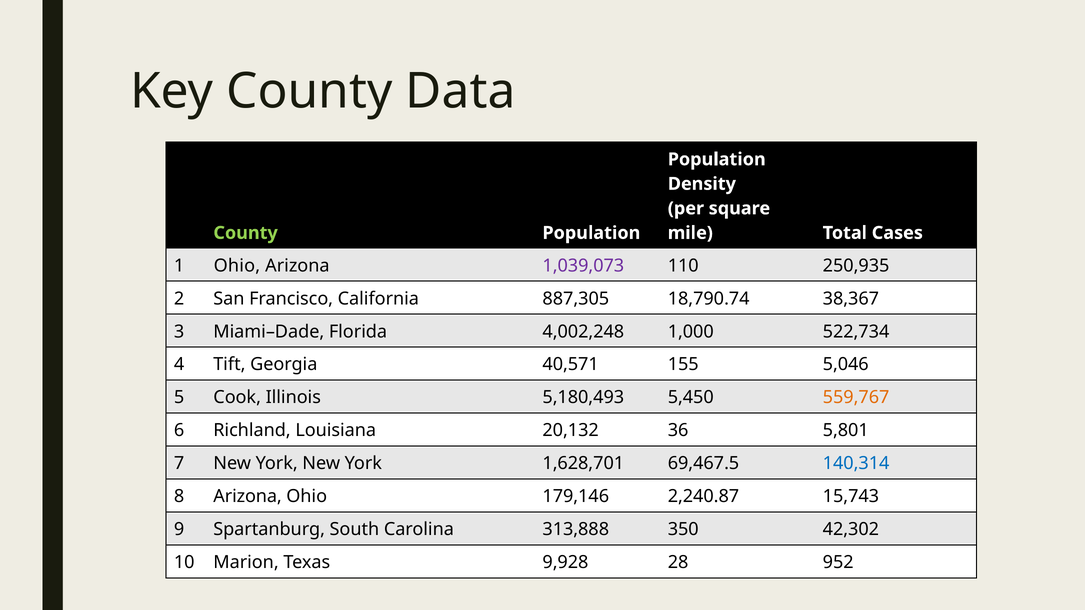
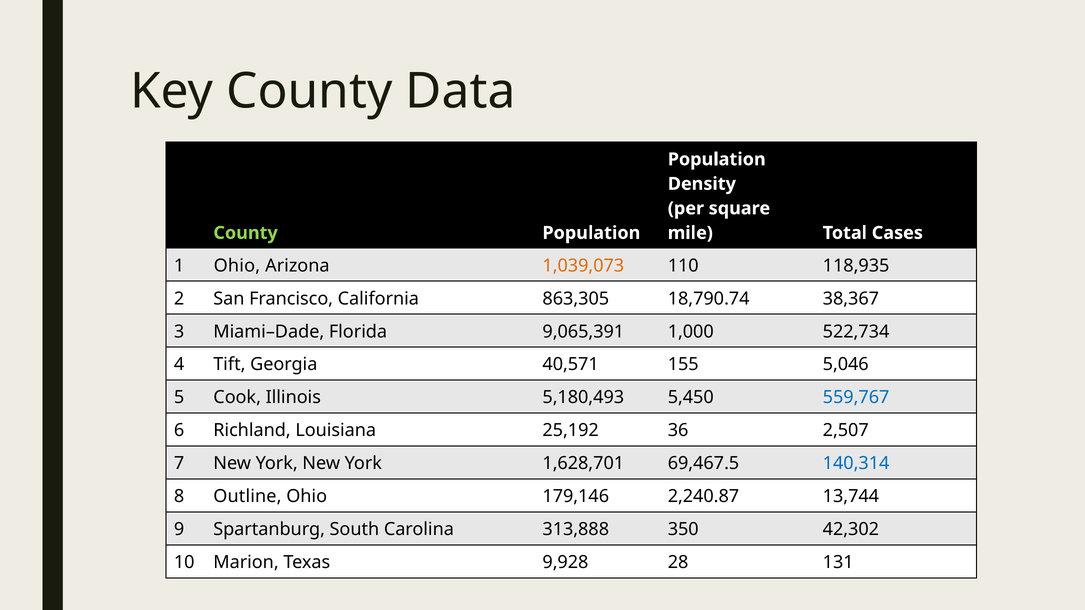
1,039,073 colour: purple -> orange (583, 266)
250,935: 250,935 -> 118,935 (856, 266)
887,305: 887,305 -> 863,305 (576, 299)
4,002,248: 4,002,248 -> 9,065,391 (583, 332)
559,767 colour: orange -> blue (856, 398)
20,132: 20,132 -> 25,192 (571, 431)
5,801: 5,801 -> 2,507 (846, 431)
8 Arizona: Arizona -> Outline (247, 497)
15,743: 15,743 -> 13,744 (851, 497)
952: 952 -> 131 (838, 563)
